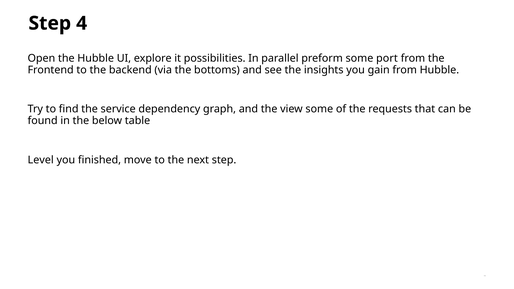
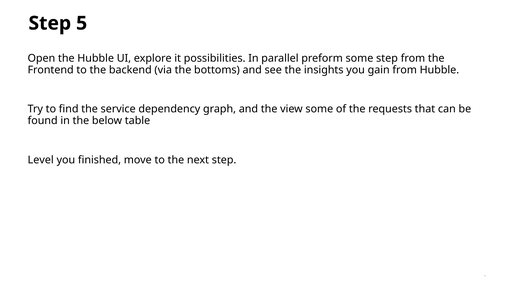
4: 4 -> 5 (82, 23)
some port: port -> step (387, 58)
